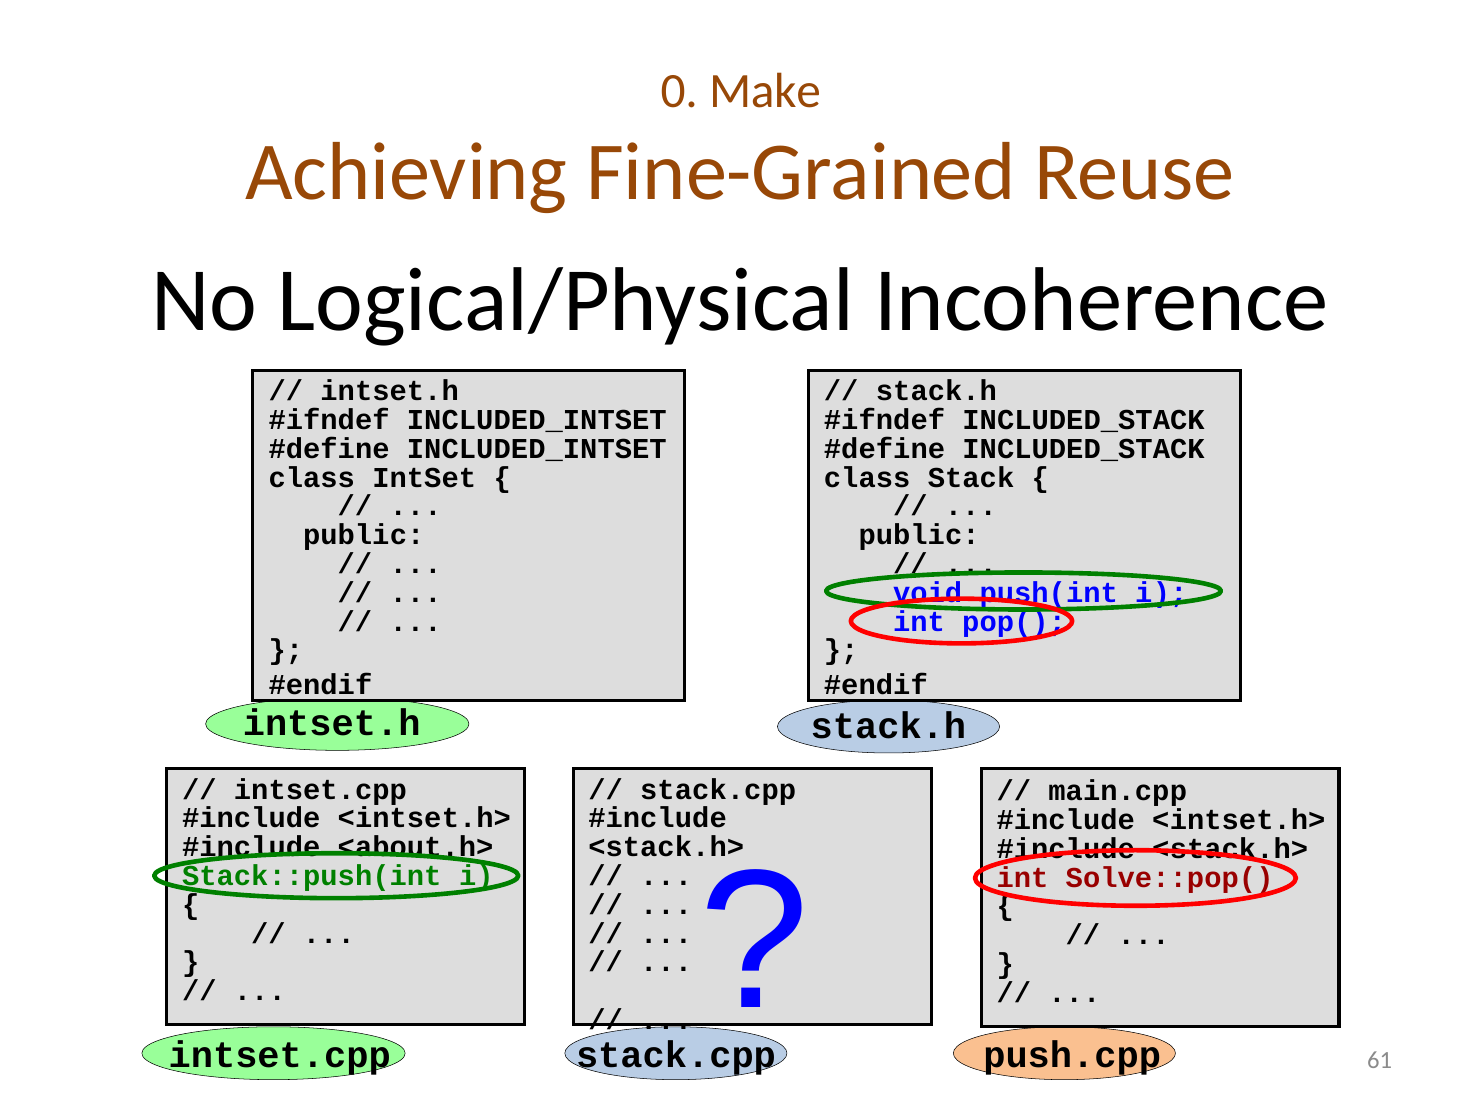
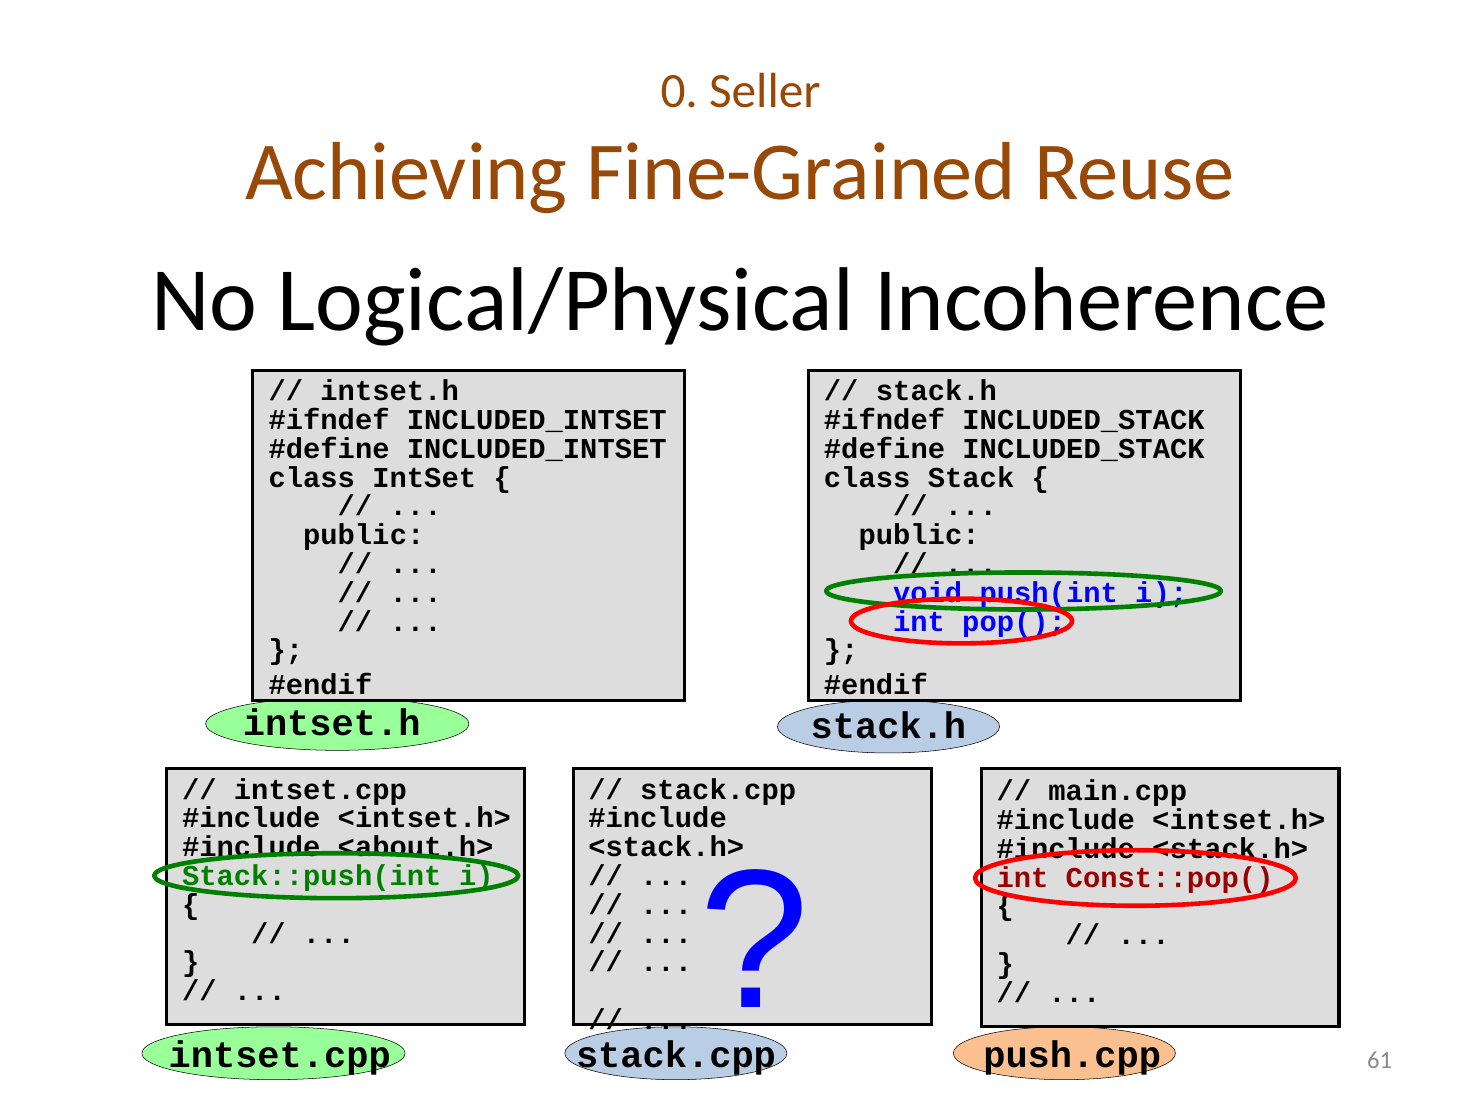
Make: Make -> Seller (765, 91)
Solve::pop(: Solve::pop( -> Const::pop( (1170, 877)
